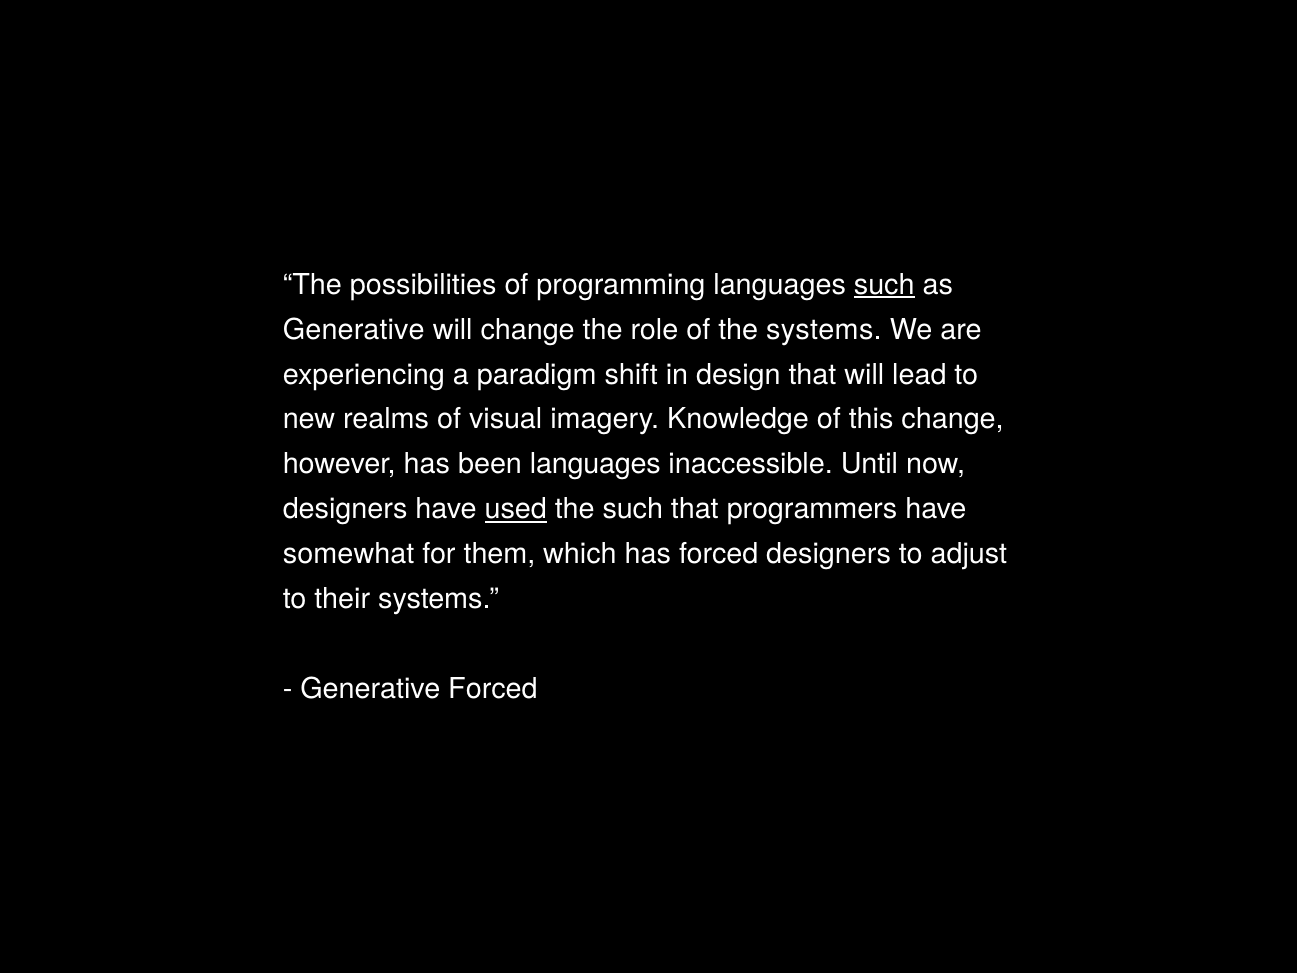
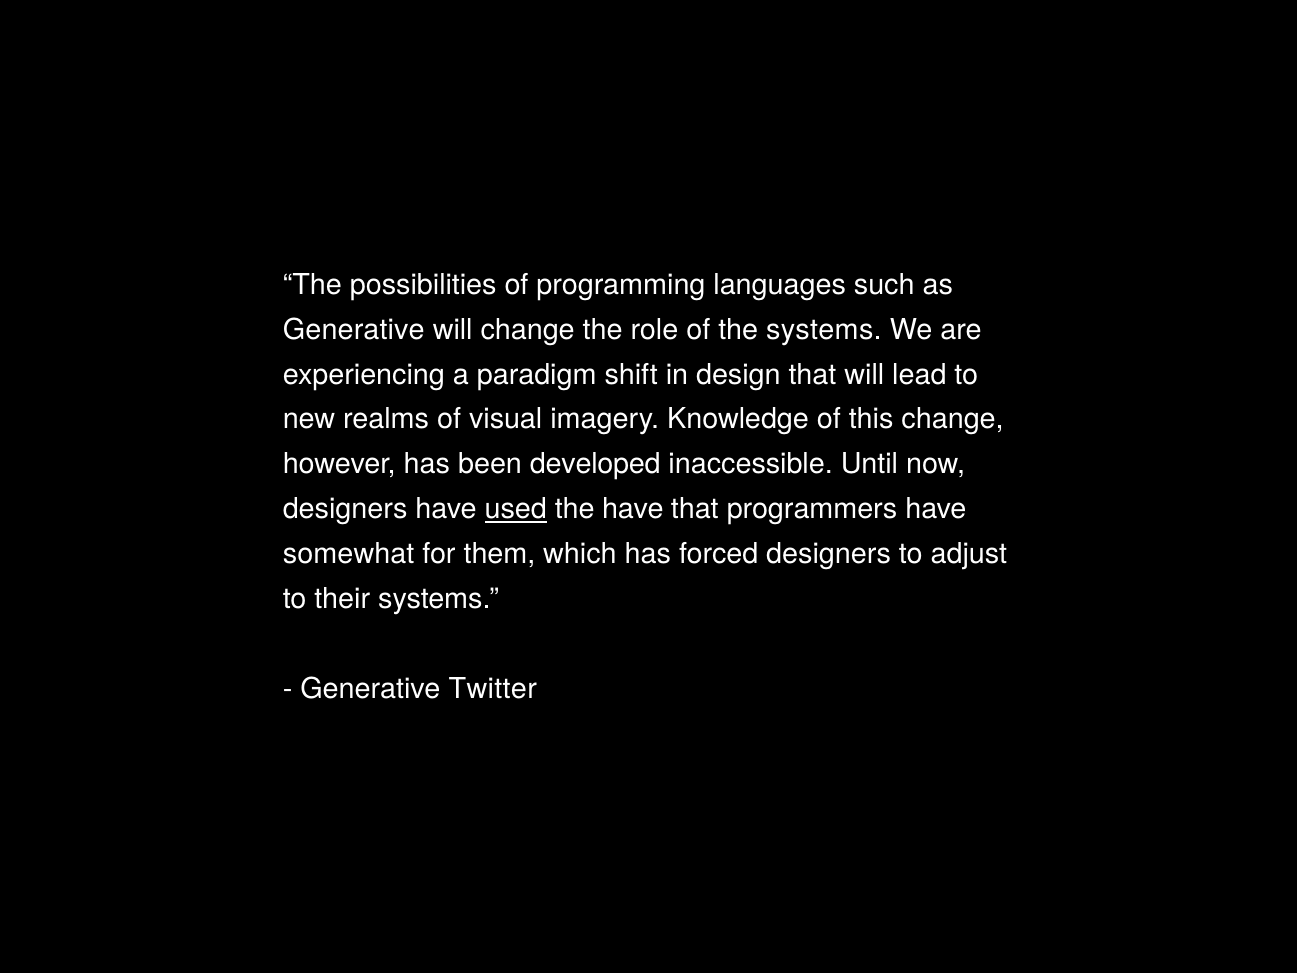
such underline: present -> none (884, 285)
been languages: languages -> developed (595, 464)
the such: such -> have (633, 509)
Generative Forced: Forced -> Twitter (493, 689)
